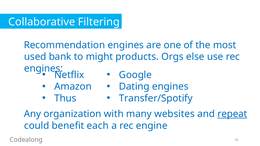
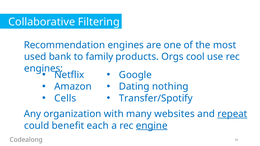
might: might -> family (99, 57)
else: else -> cool (195, 57)
Dating engines: engines -> nothing (170, 87)
Thus: Thus -> Cells (65, 98)
engine underline: none -> present (152, 126)
